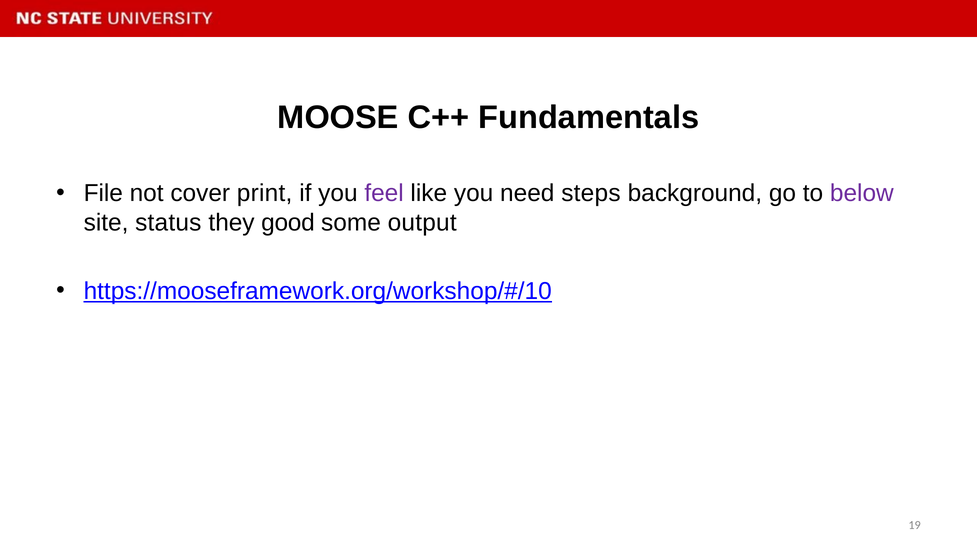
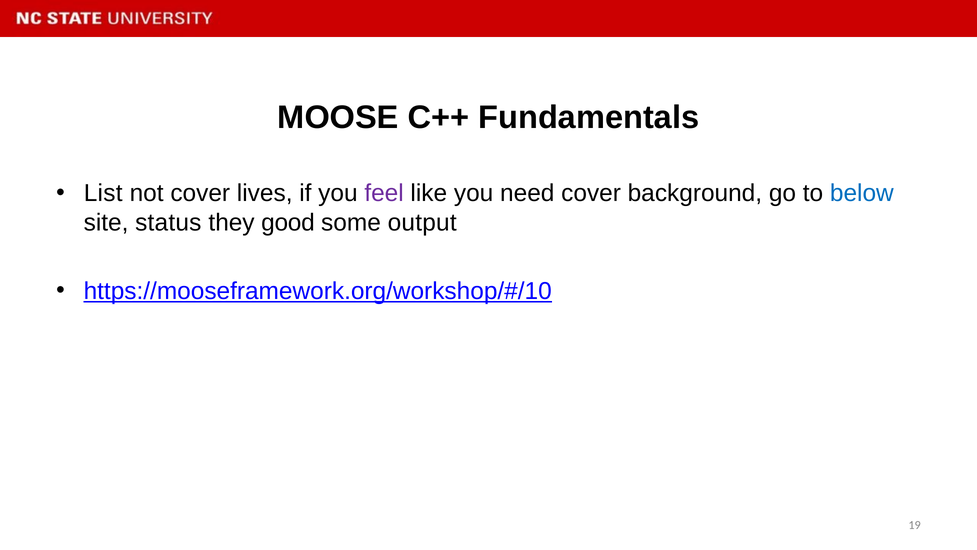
File: File -> List (103, 193)
print: print -> lives (265, 193)
need steps: steps -> cover (591, 193)
below colour: purple -> blue (862, 193)
